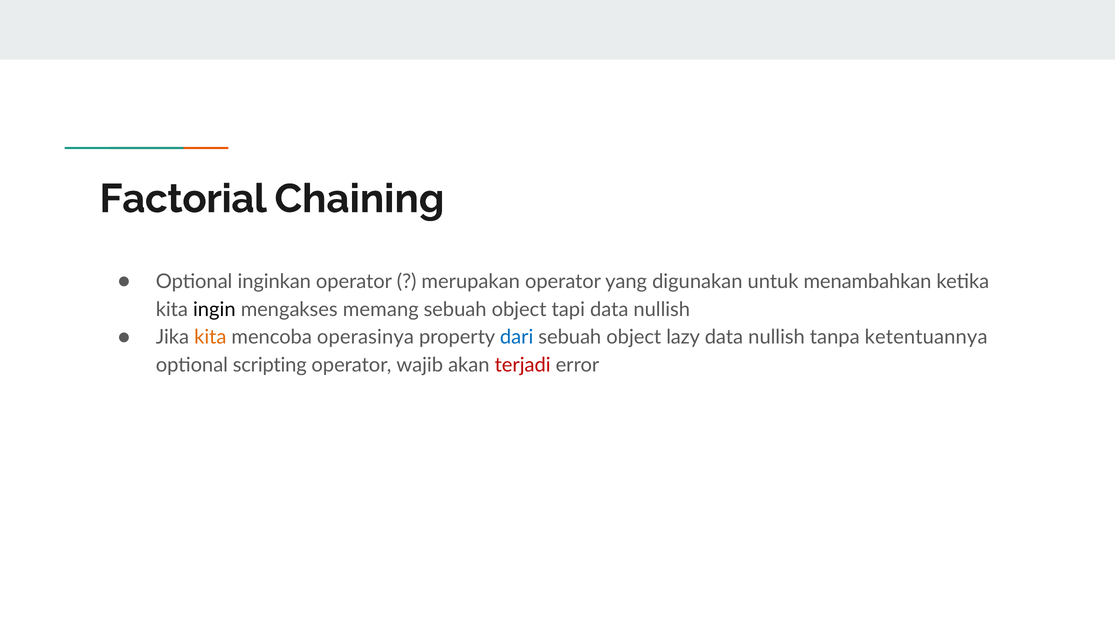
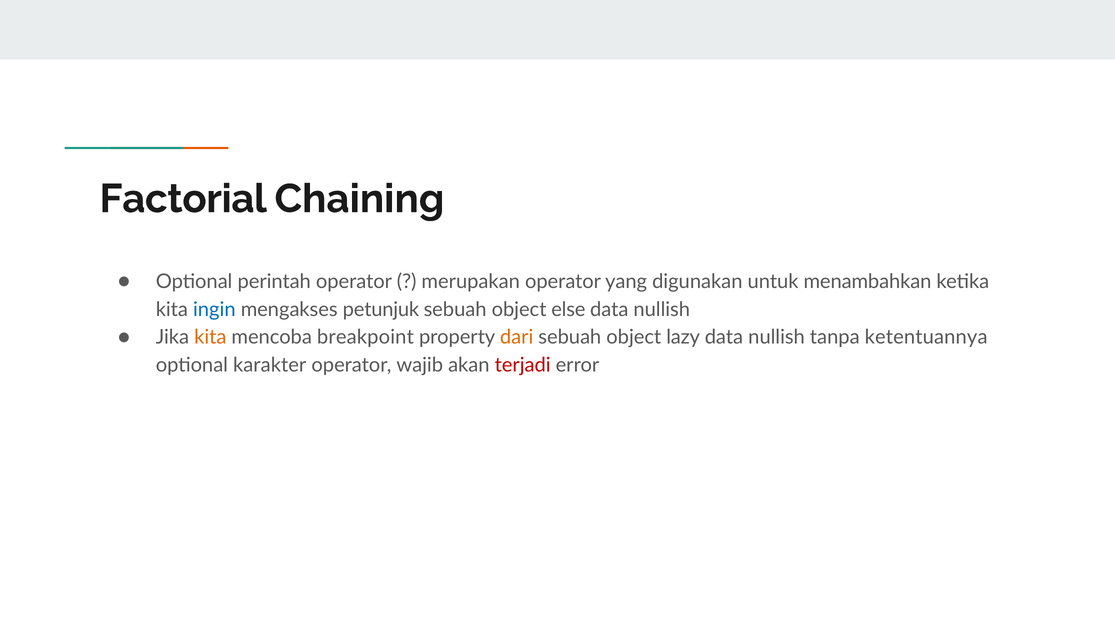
inginkan: inginkan -> perintah (274, 282)
ingin colour: black -> blue (214, 310)
memang: memang -> petunjuk (381, 310)
tapi: tapi -> else (568, 310)
operasinya: operasinya -> breakpoint (365, 337)
dari colour: blue -> orange (517, 337)
scripting: scripting -> karakter (270, 365)
